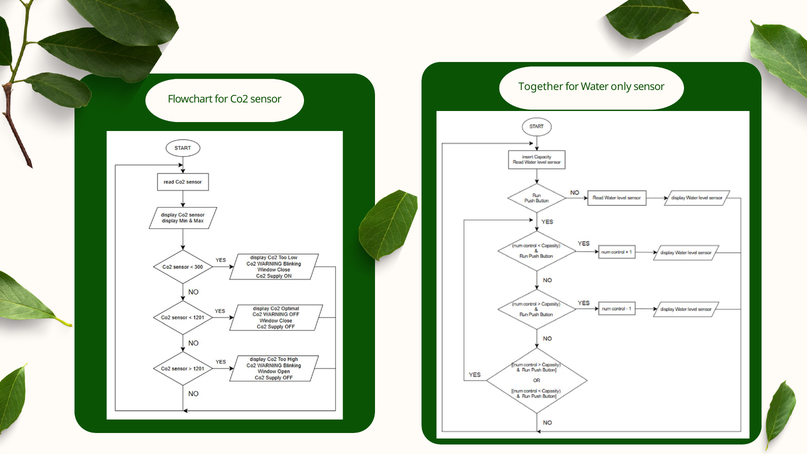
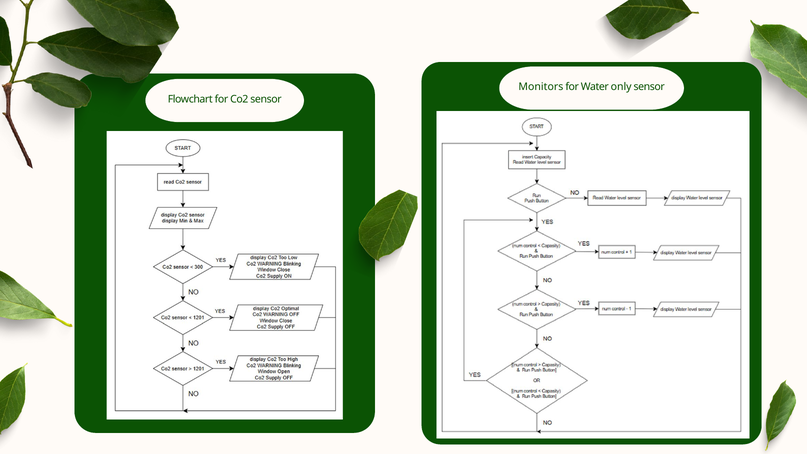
Together: Together -> Monitors (541, 87)
